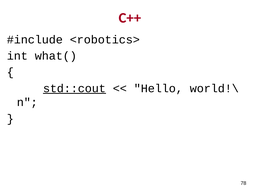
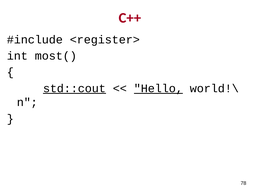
<robotics>: <robotics> -> <register> (105, 40)
what(: what( -> most( (56, 56)
Hello underline: none -> present (158, 89)
